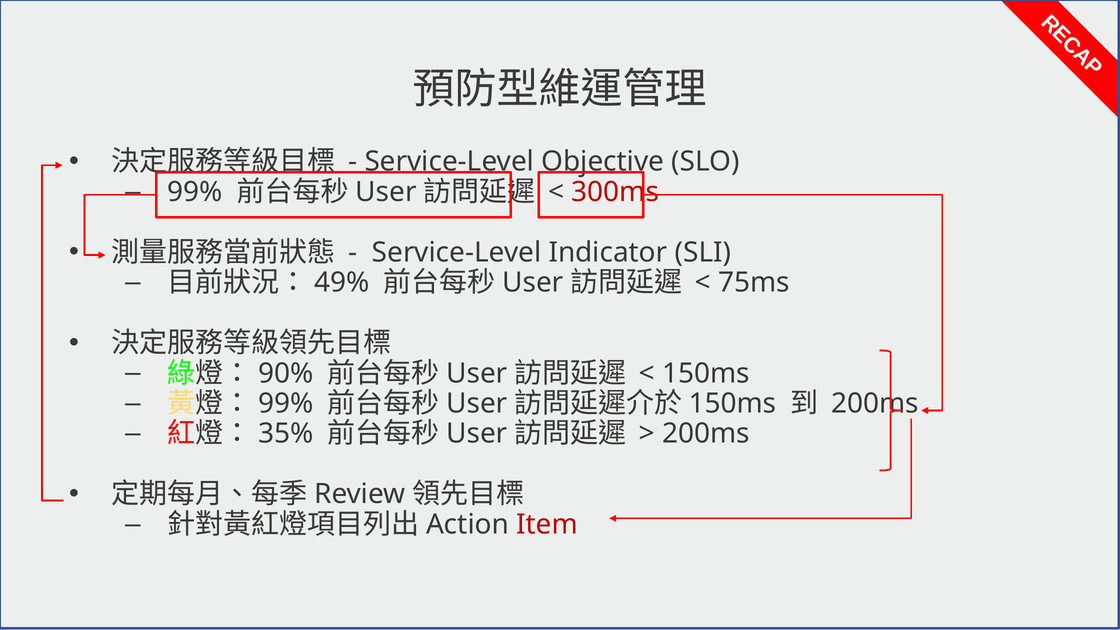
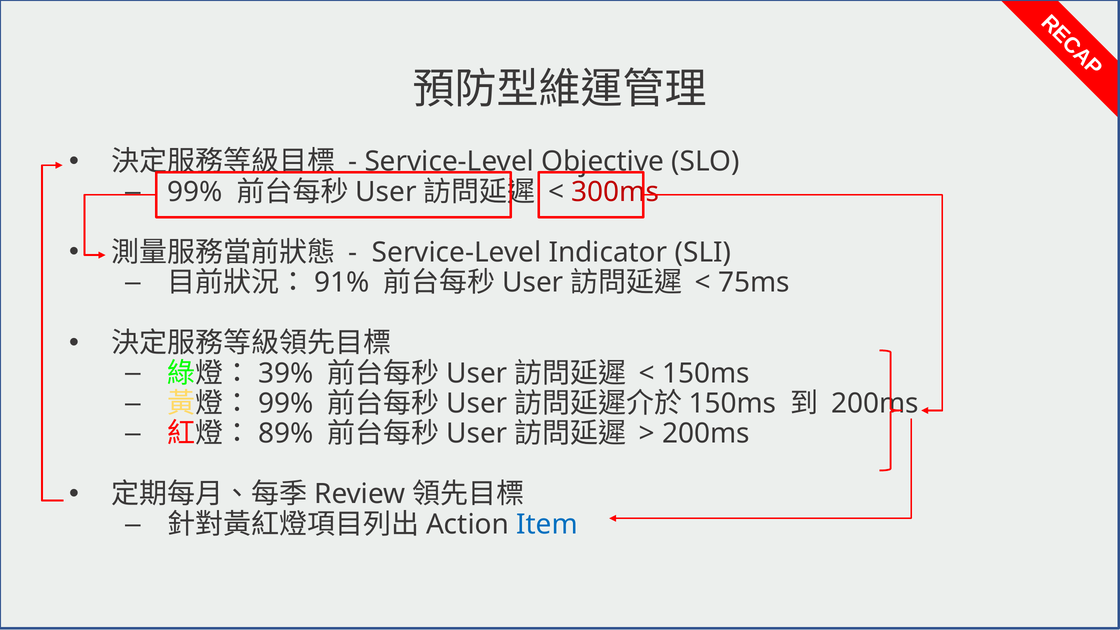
49%: 49% -> 91% (342, 283)
90%: 90% -> 39% (286, 373)
35%: 35% -> 89% (286, 434)
Item colour: red -> blue (547, 524)
